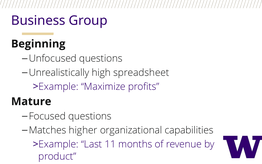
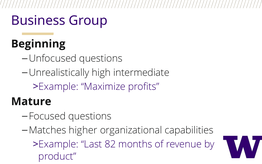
spreadsheet: spreadsheet -> intermediate (141, 72)
11: 11 -> 82 (110, 144)
